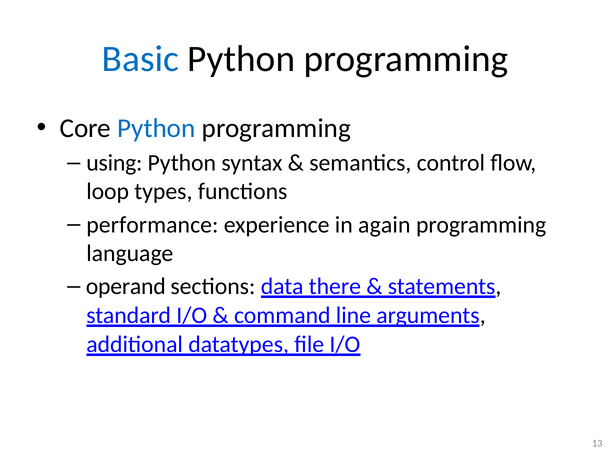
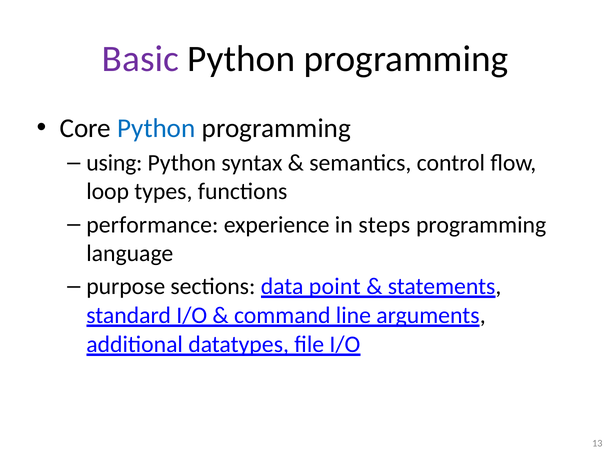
Basic colour: blue -> purple (140, 59)
again: again -> steps (384, 225)
operand: operand -> purpose (126, 287)
there: there -> point (335, 287)
